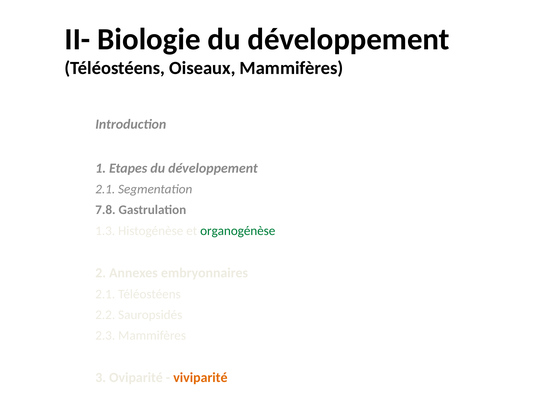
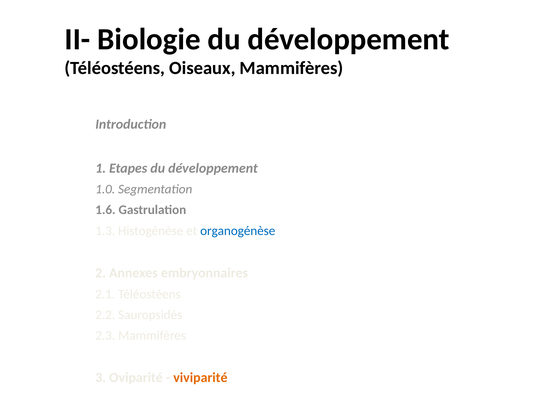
2.1: 2.1 -> 1.0 (105, 189)
7.8: 7.8 -> 1.6 (105, 210)
organogénèse colour: green -> blue (238, 231)
